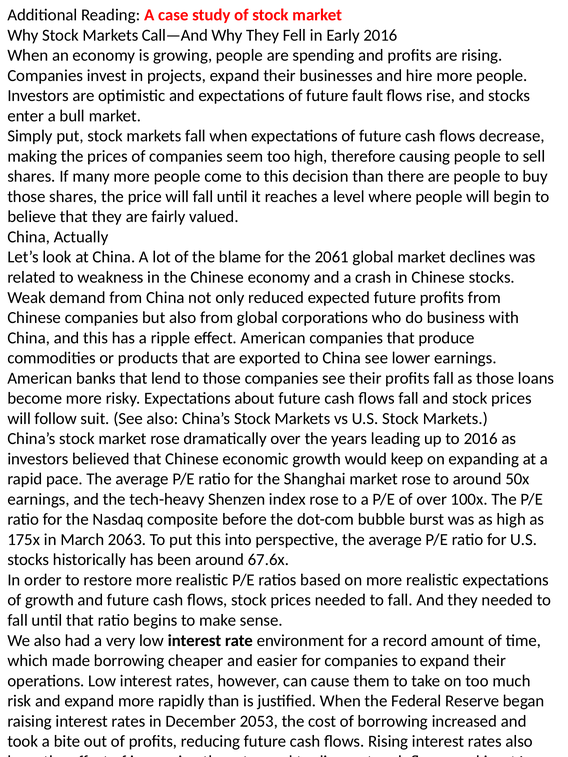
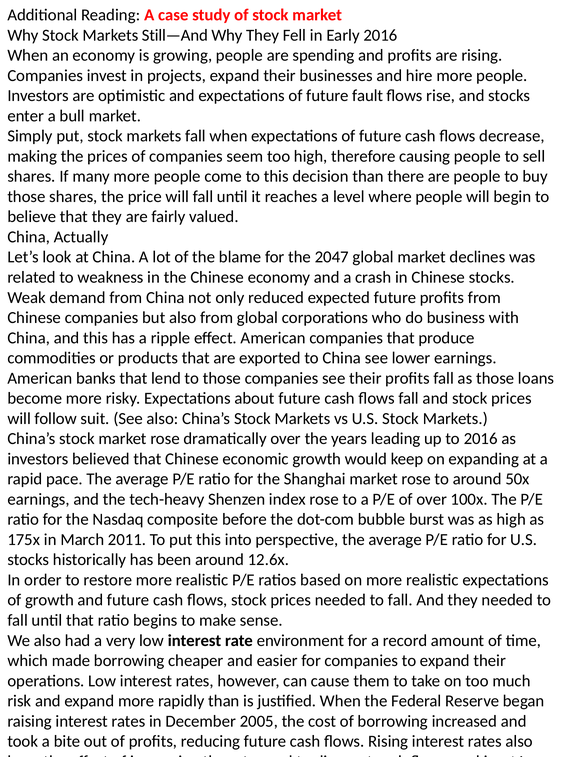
Call—And: Call—And -> Still—And (175, 35)
2061: 2061 -> 2047 (332, 257)
2063: 2063 -> 2011 (127, 540)
67.6x: 67.6x -> 12.6x (268, 560)
2053: 2053 -> 2005 (259, 721)
